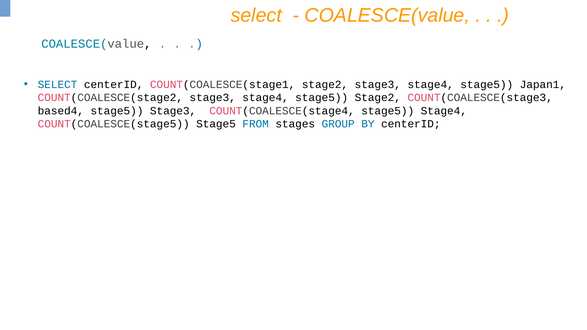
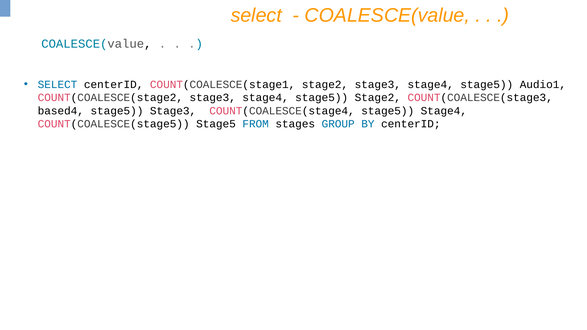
Japan1: Japan1 -> Audio1 (543, 84)
